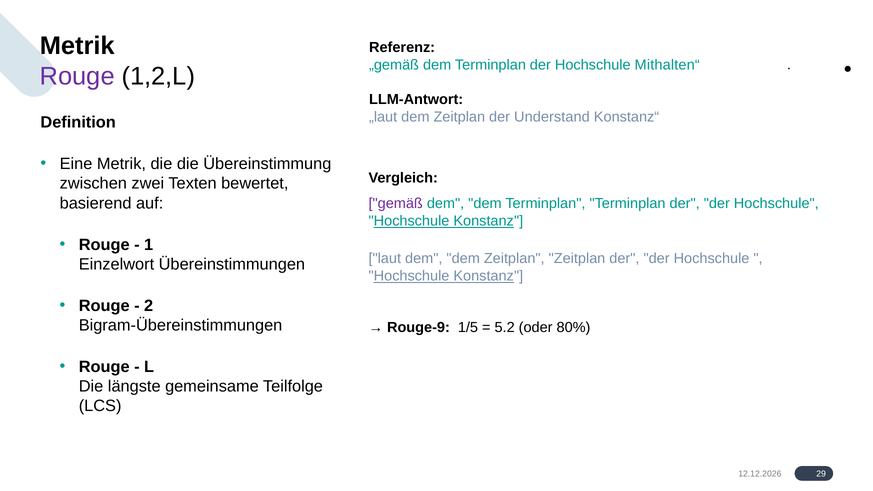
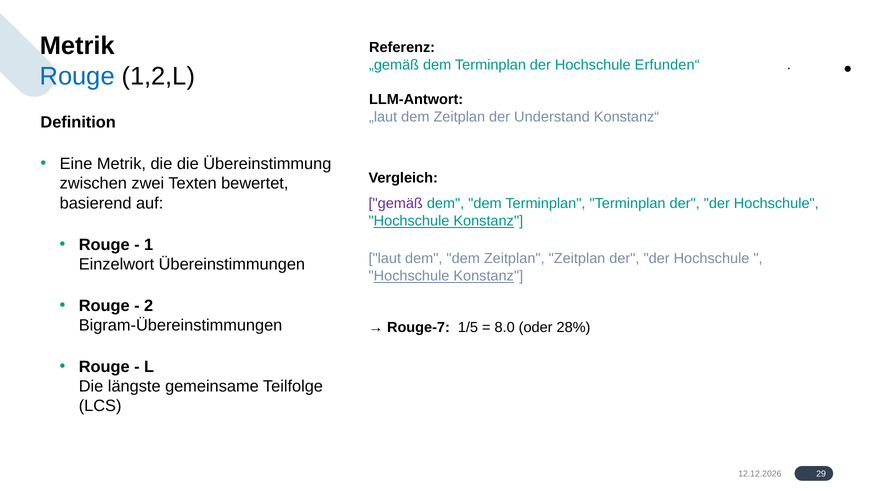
Mithalten“: Mithalten“ -> Erfunden“ (667, 65)
Rouge colour: purple -> blue (77, 77)
Rouge-9: Rouge-9 -> Rouge-7 (418, 327)
5.2: 5.2 -> 8.0 (505, 327)
80%: 80% -> 28% (574, 327)
